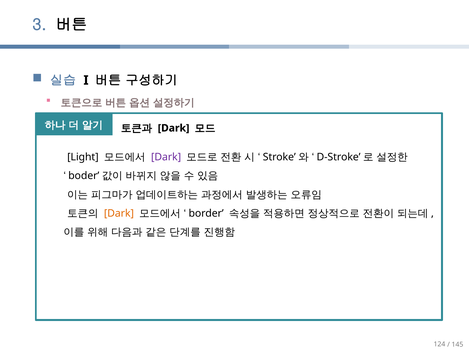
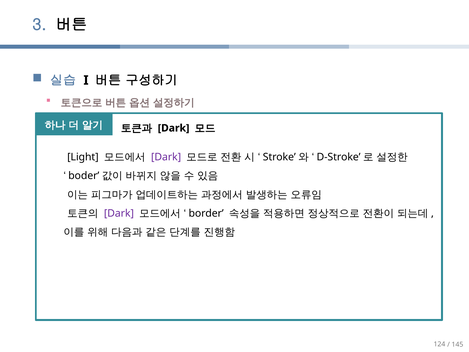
Dark colour: orange -> purple (119, 213)
